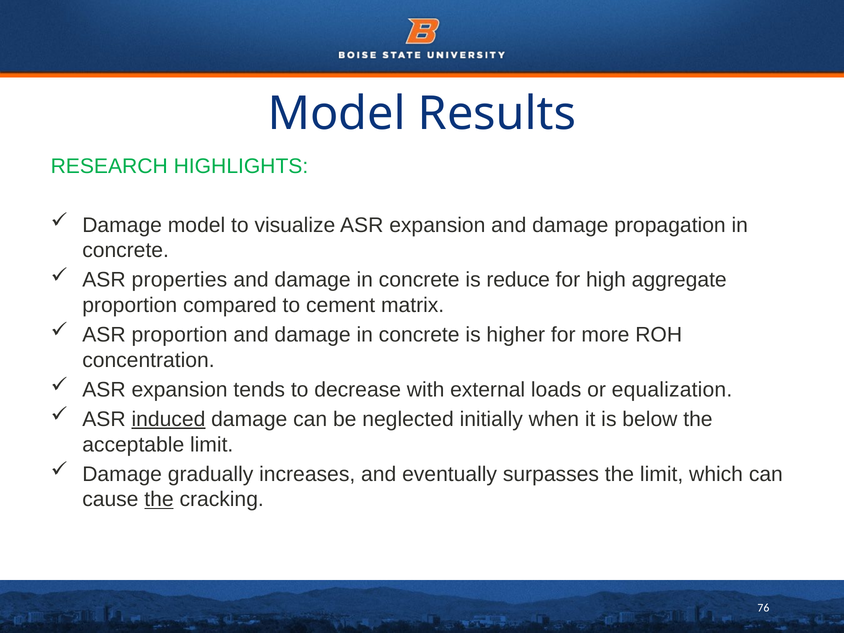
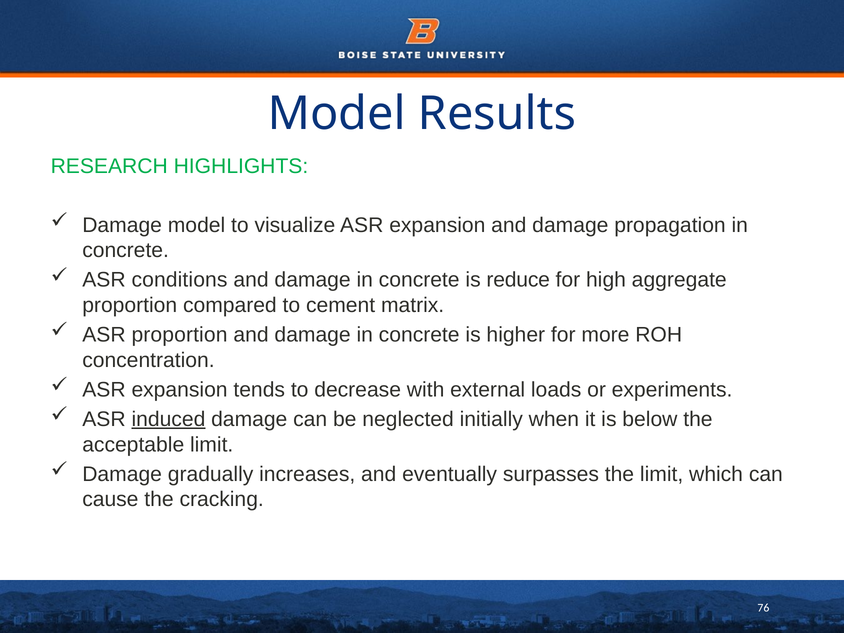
properties: properties -> conditions (180, 280)
equalization: equalization -> experiments (672, 390)
the underline: present -> none (159, 499)
